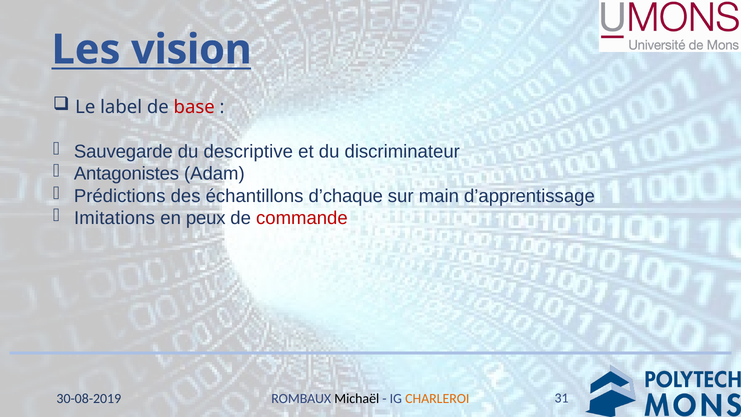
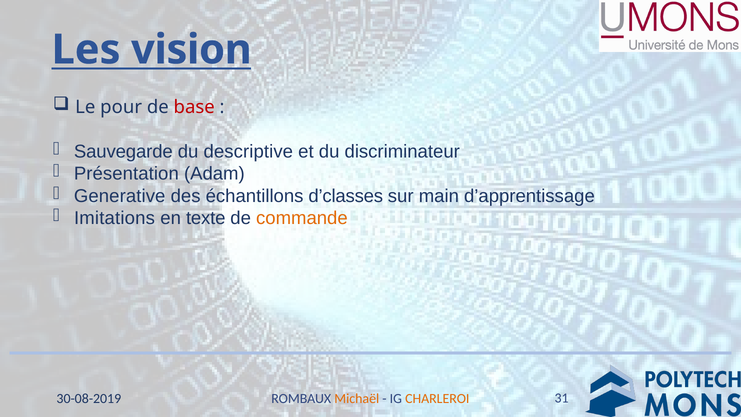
label: label -> pour (121, 107)
Antagonistes: Antagonistes -> Présentation (126, 174)
Prédictions: Prédictions -> Generative (120, 196)
d’chaque: d’chaque -> d’classes (346, 196)
peux: peux -> texte (206, 218)
commande colour: red -> orange (302, 218)
Michaël colour: black -> orange (357, 398)
